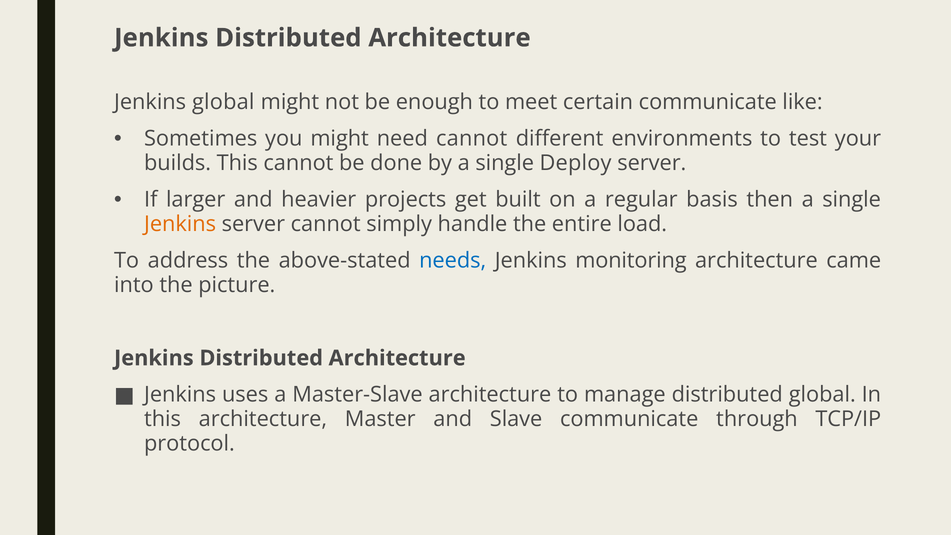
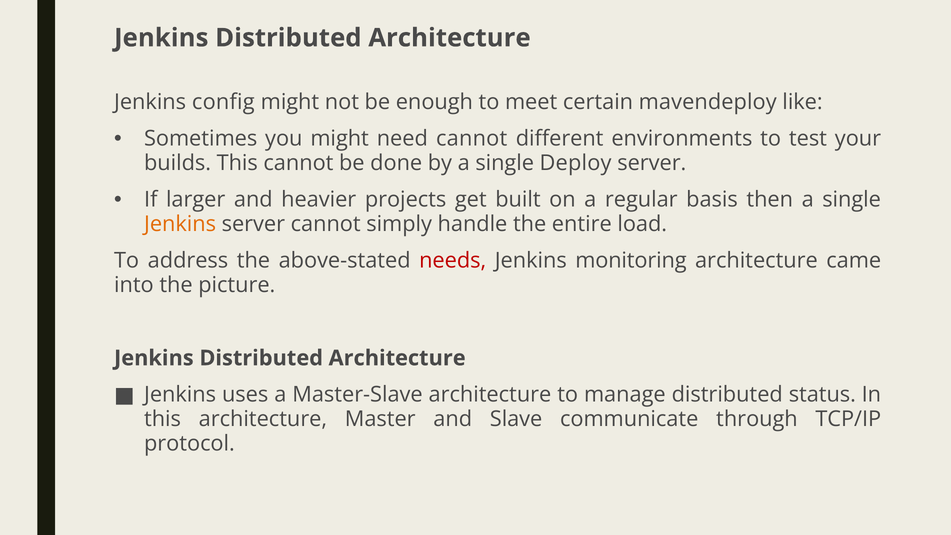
Jenkins global: global -> config (223, 102)
certain communicate: communicate -> mavendeploy (708, 102)
needs colour: blue -> red (453, 261)
distributed global: global -> status (822, 394)
